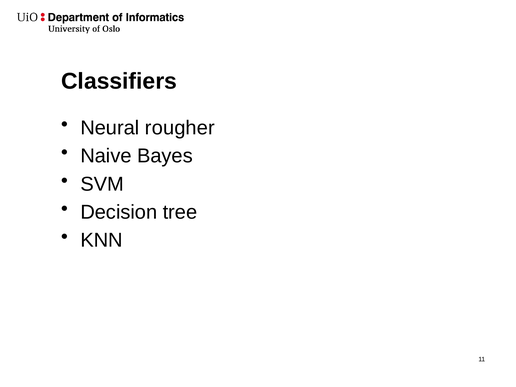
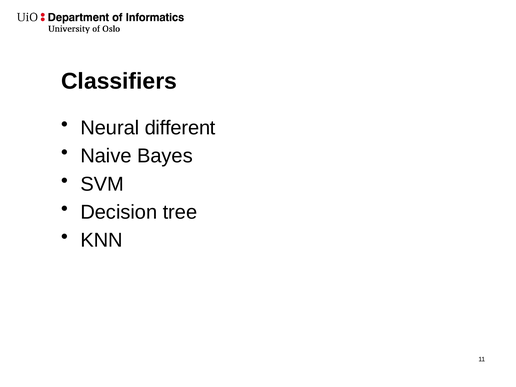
rougher: rougher -> different (180, 128)
